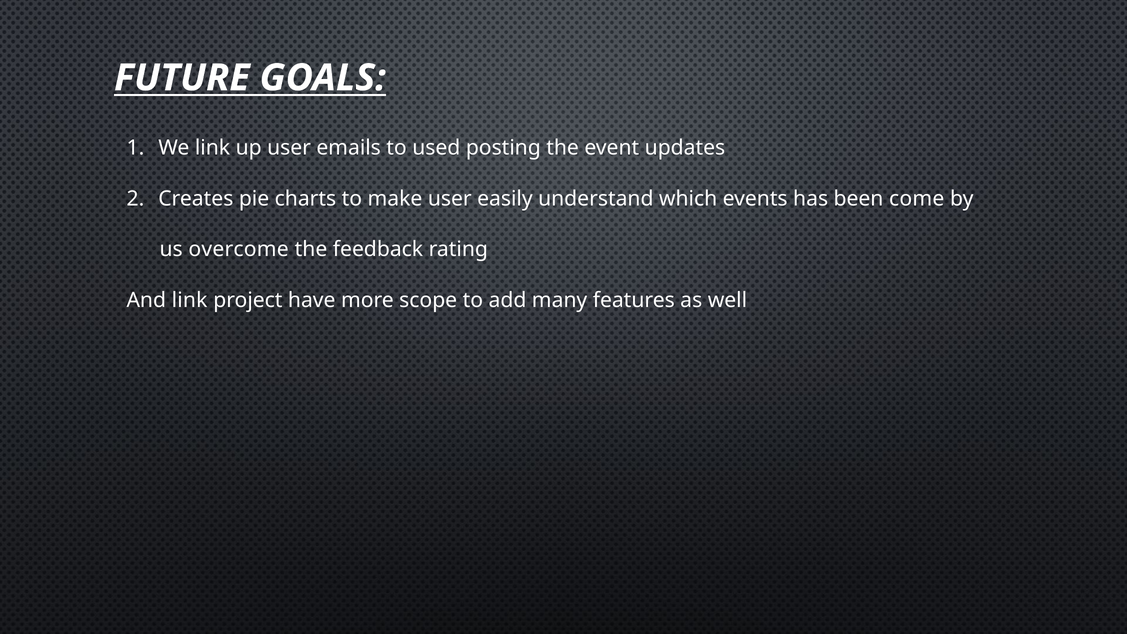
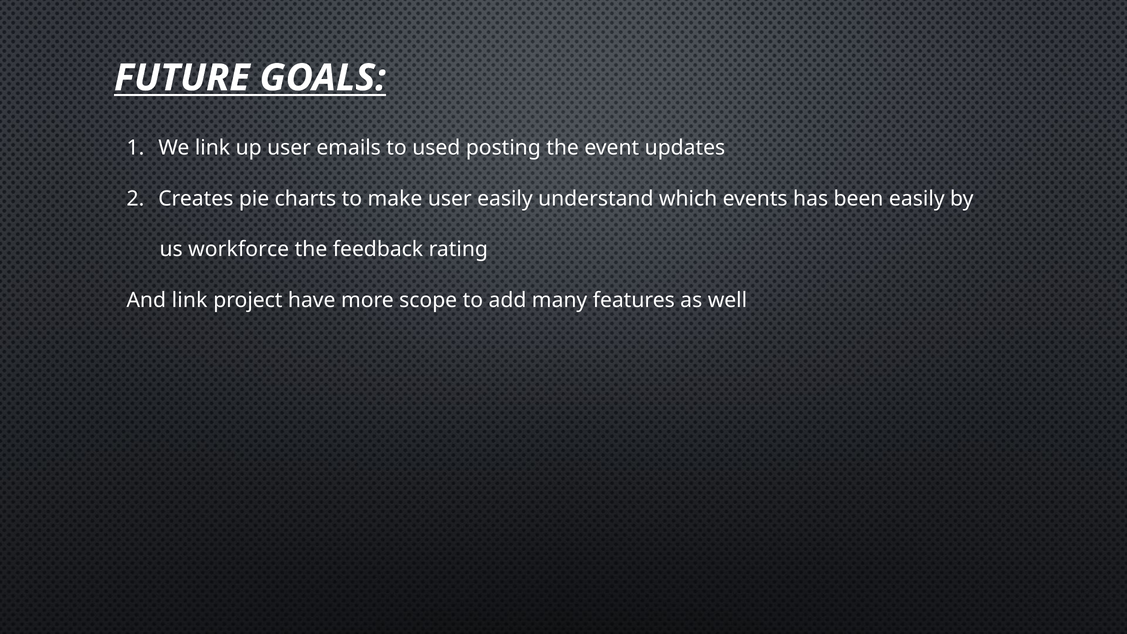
been come: come -> easily (917, 199)
overcome: overcome -> workforce (239, 249)
